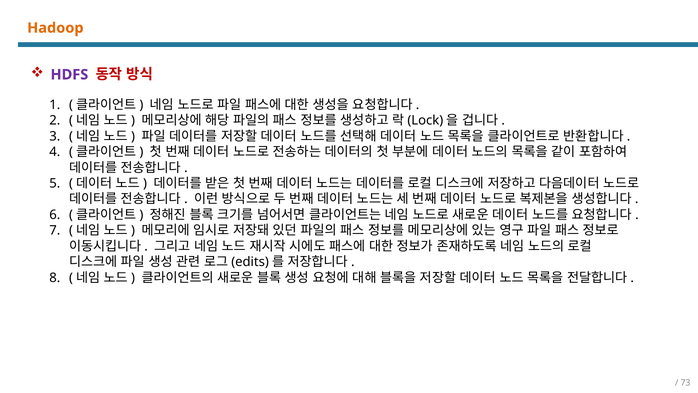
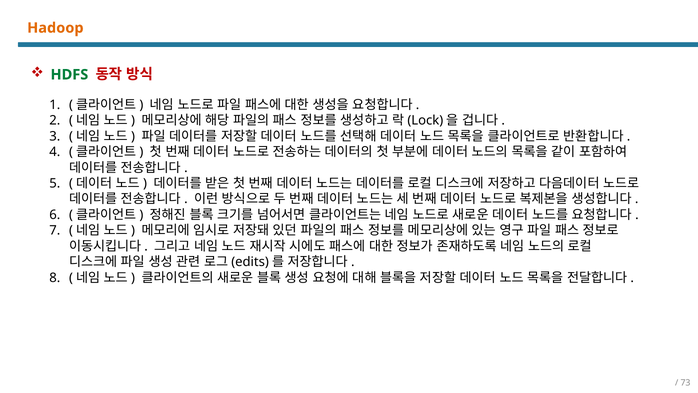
HDFS colour: purple -> green (69, 75)
